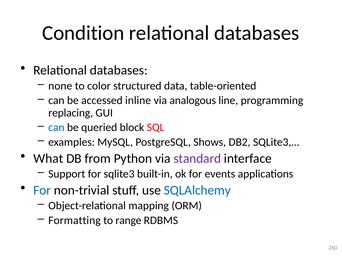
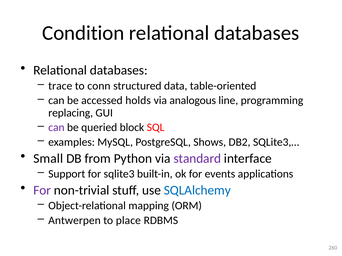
none: none -> trace (60, 86)
color: color -> conn (99, 86)
inline: inline -> holds (138, 101)
can colour: blue -> purple (56, 128)
What: What -> Small (48, 159)
For colour: blue -> purple (42, 190)
Formatting: Formatting -> Antwerpen (75, 221)
range: range -> place (128, 221)
